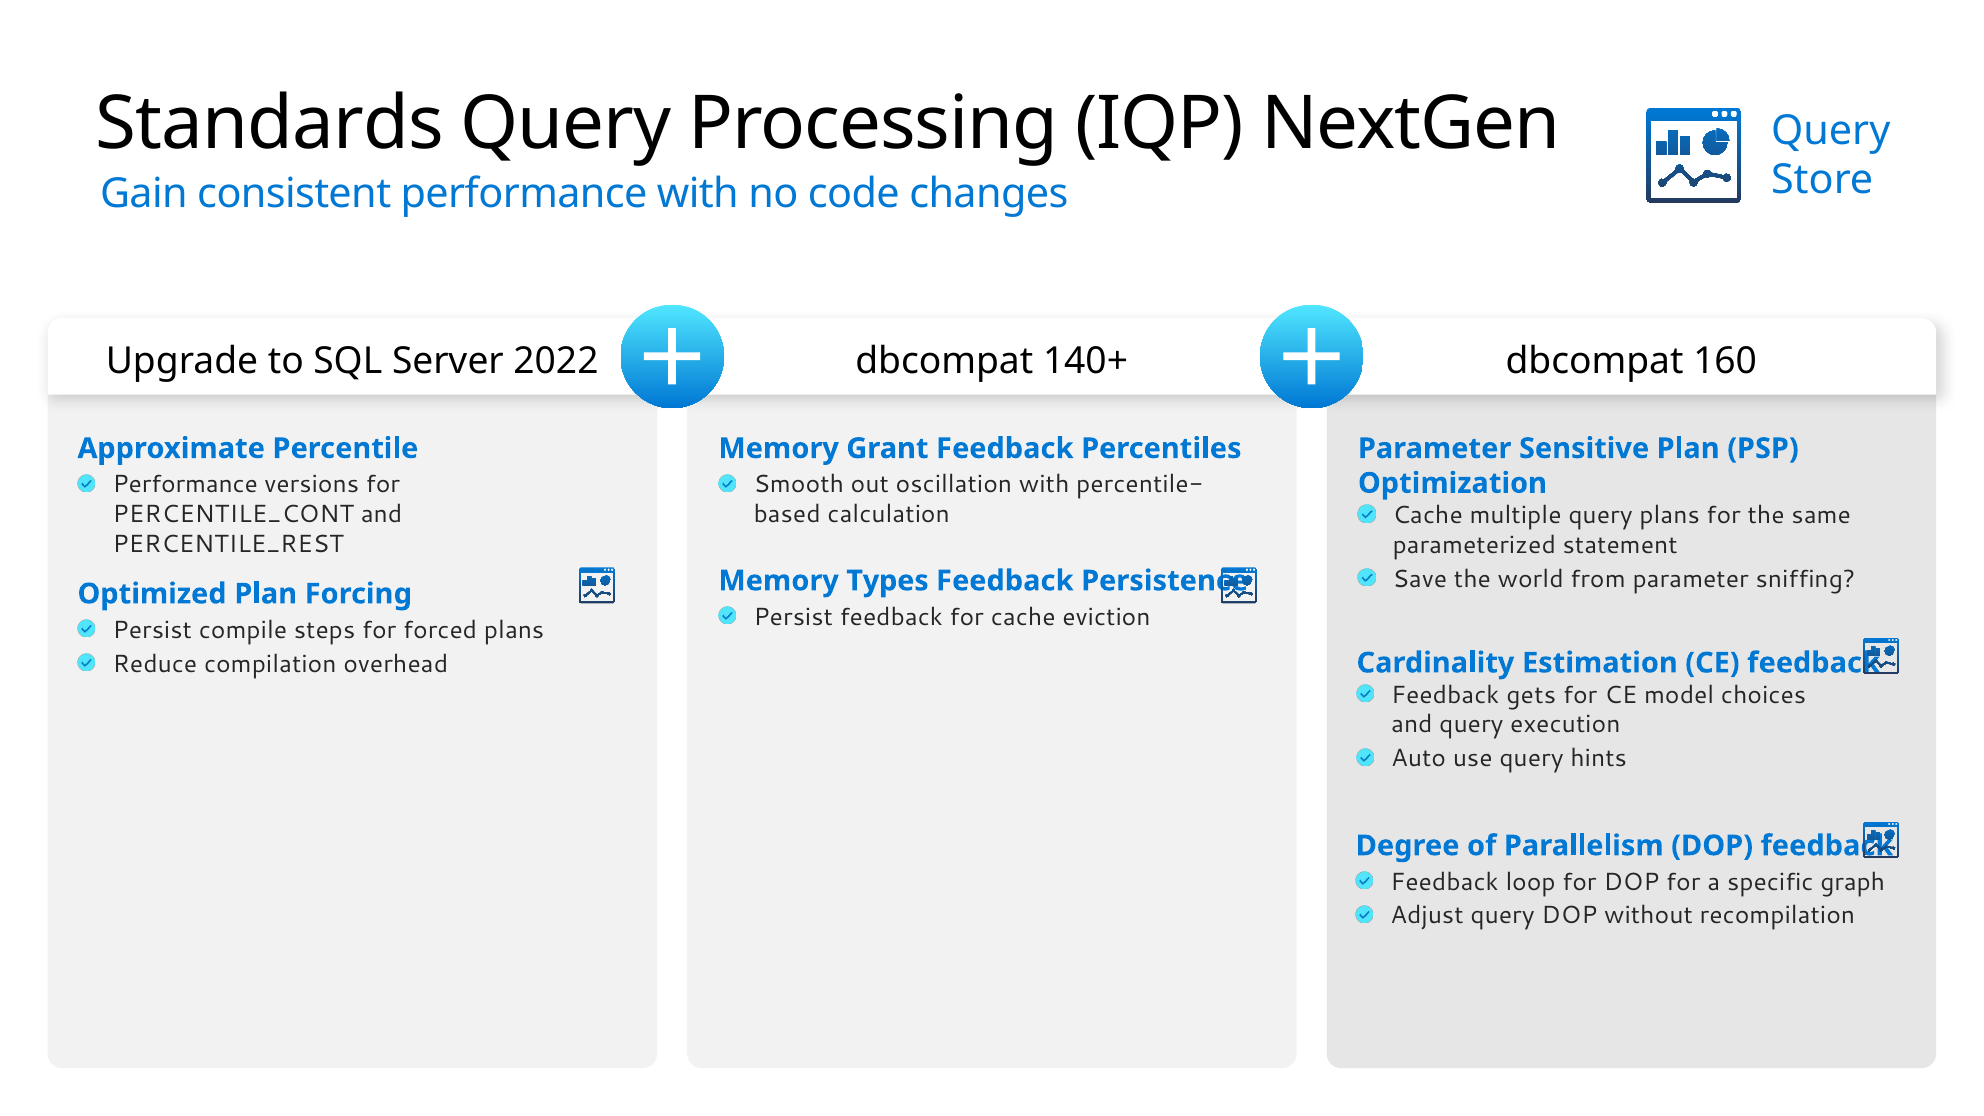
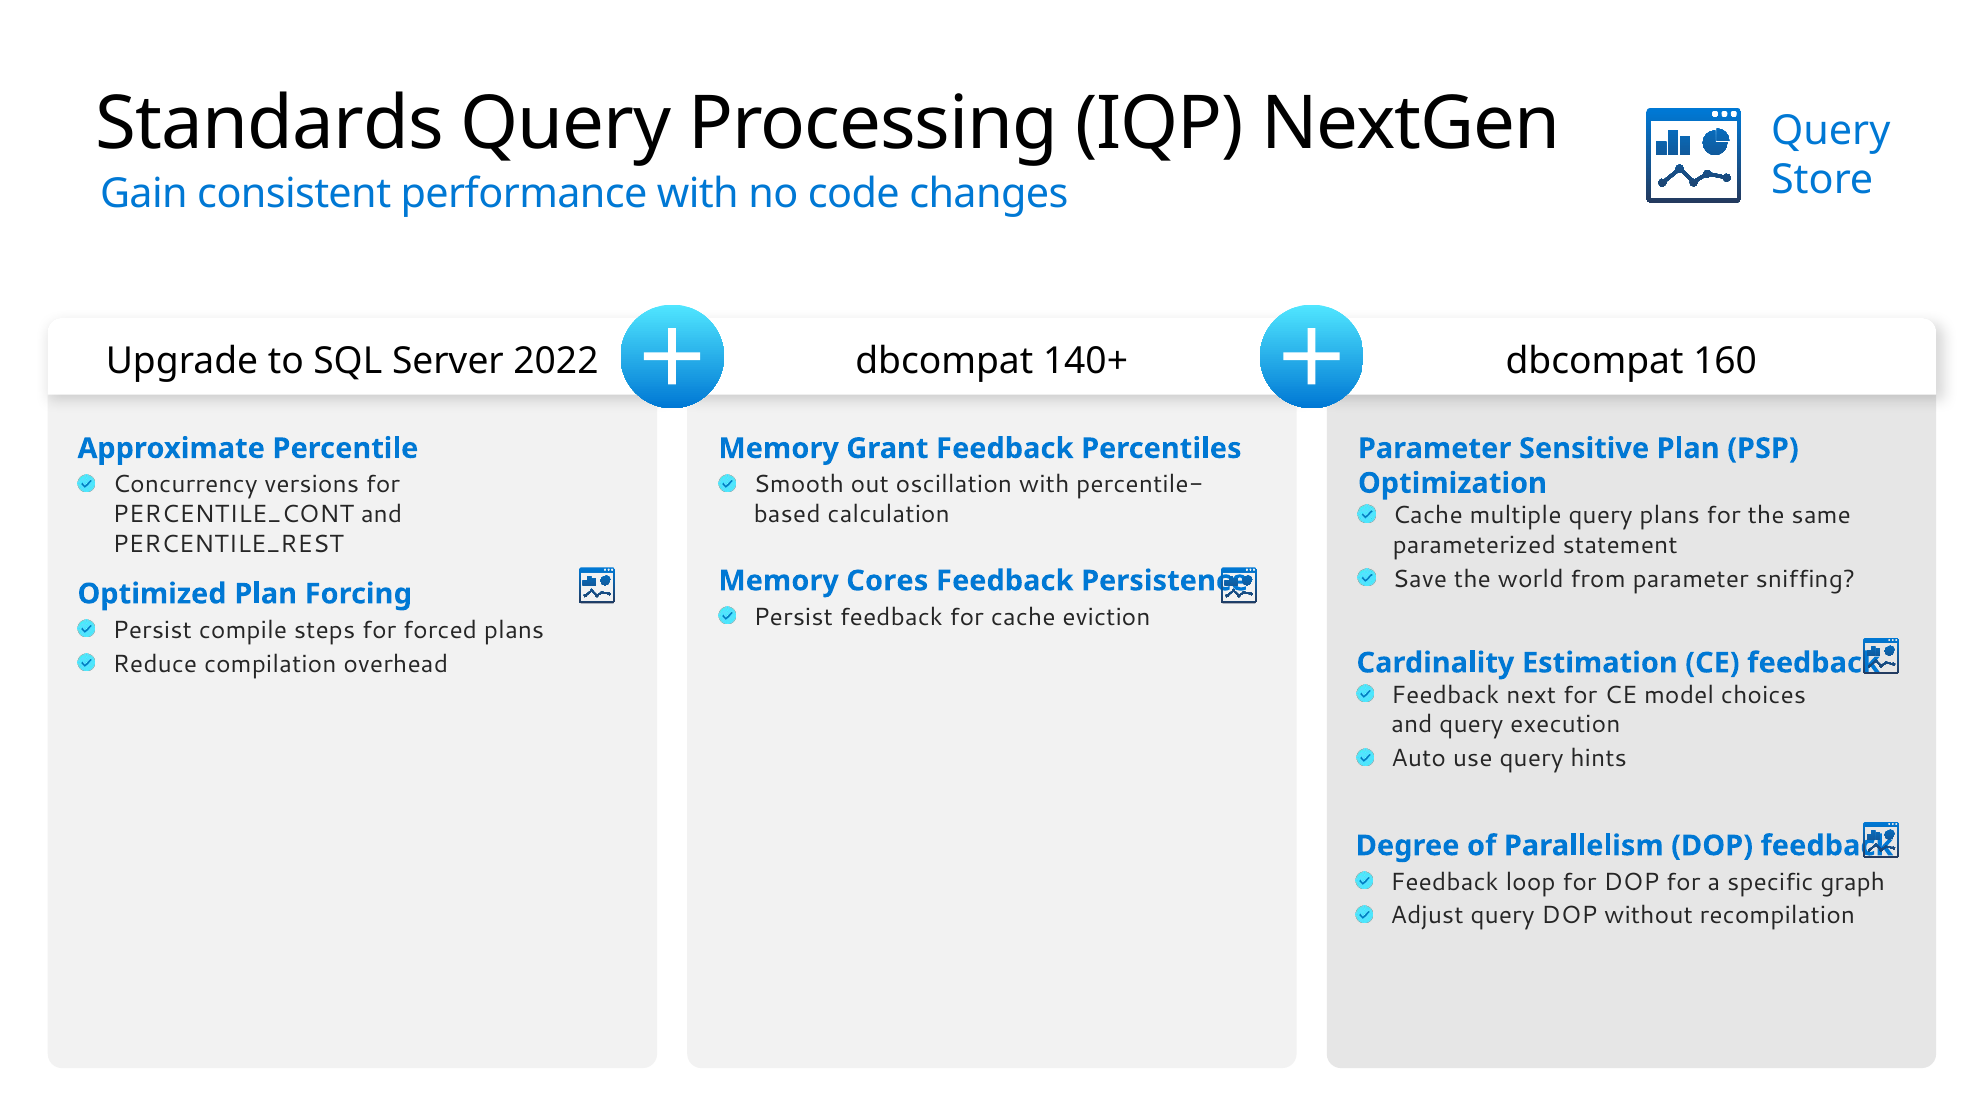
Performance: Performance -> Concurrency (185, 485)
Types: Types -> Cores (887, 581)
gets: gets -> next (1531, 695)
